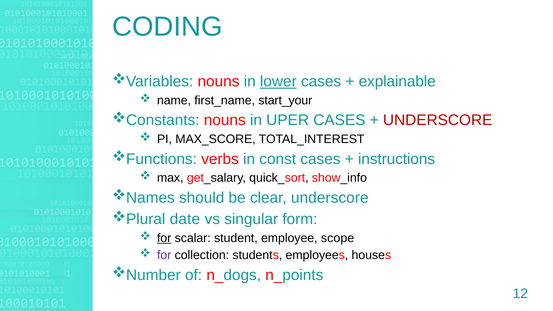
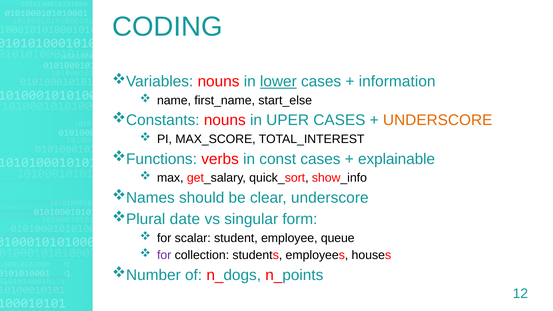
explainable: explainable -> information (397, 82)
start_your: start_your -> start_else (285, 100)
UNDERSCORE colour: red -> orange (438, 120)
instructions: instructions -> explainable (397, 159)
for underline: present -> none (164, 238)
scope: scope -> queue (338, 238)
